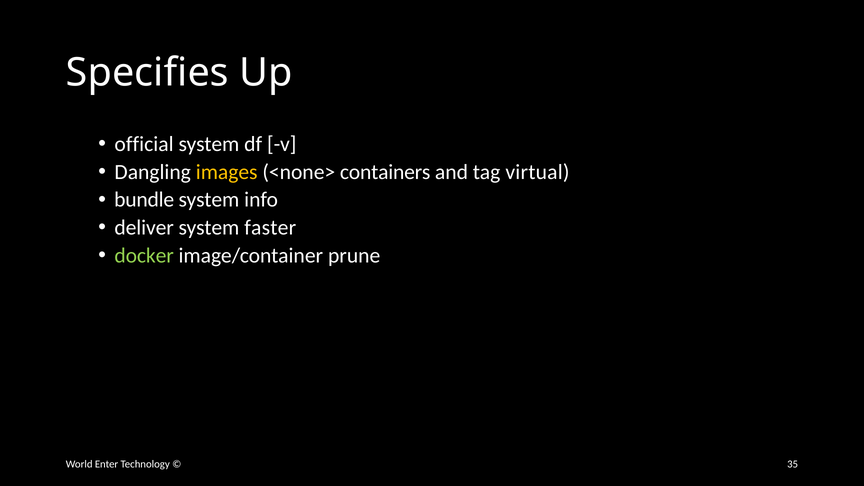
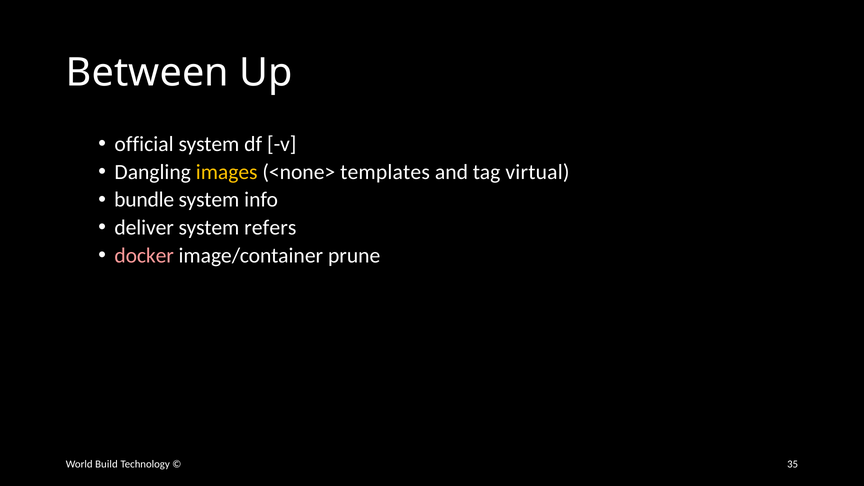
Specifies: Specifies -> Between (147, 73)
containers: containers -> templates (385, 172)
faster: faster -> refers (270, 228)
docker colour: light green -> pink (144, 255)
Enter: Enter -> Build (106, 464)
